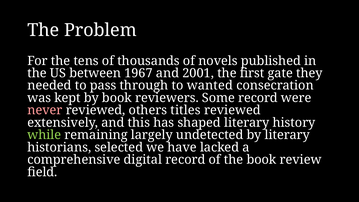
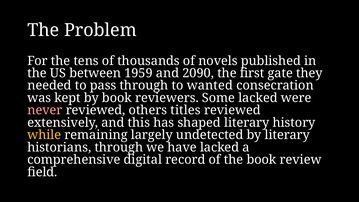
1967: 1967 -> 1959 (139, 73)
2001: 2001 -> 2090 (198, 73)
Some record: record -> lacked (258, 98)
while colour: light green -> yellow (44, 135)
historians selected: selected -> through (119, 147)
